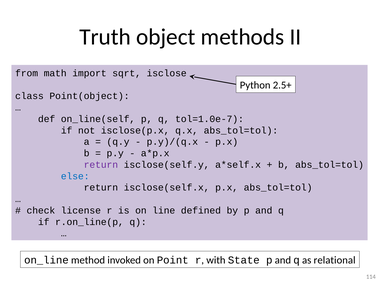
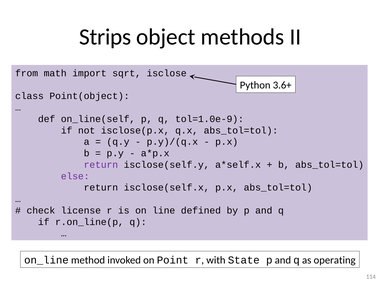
Truth: Truth -> Strips (105, 37)
2.5+: 2.5+ -> 3.6+ (282, 85)
tol=1.0e-7: tol=1.0e-7 -> tol=1.0e-9 (209, 119)
else colour: blue -> purple (75, 176)
relational: relational -> operating (335, 260)
